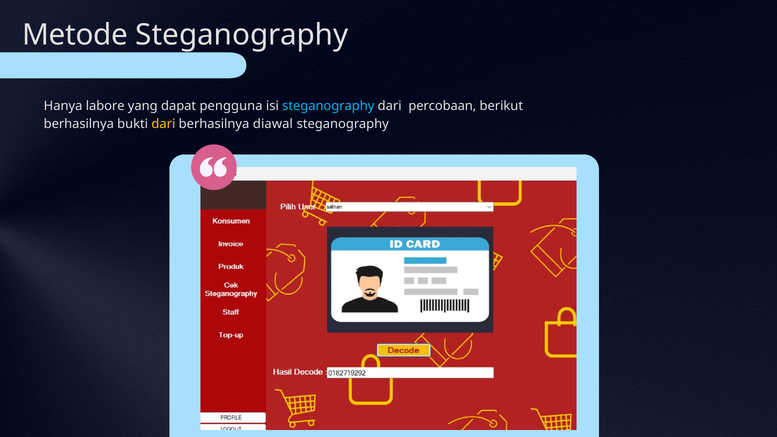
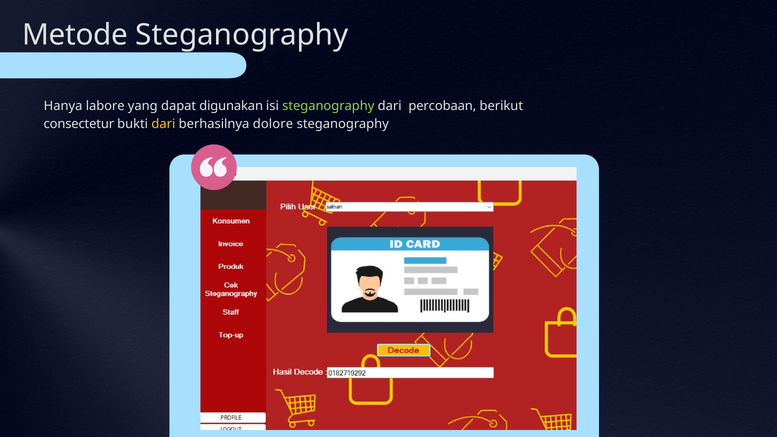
pengguna: pengguna -> digunakan (231, 106)
steganography colour: light blue -> light green (328, 106)
berhasilnya: berhasilnya -> consectetur (79, 124)
diawal: diawal -> dolore (273, 124)
